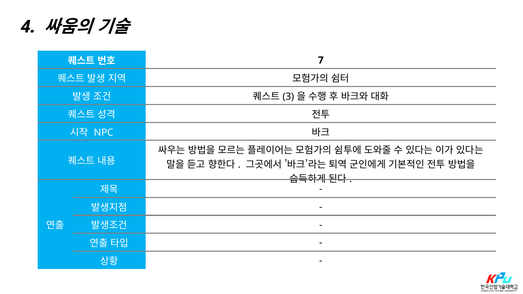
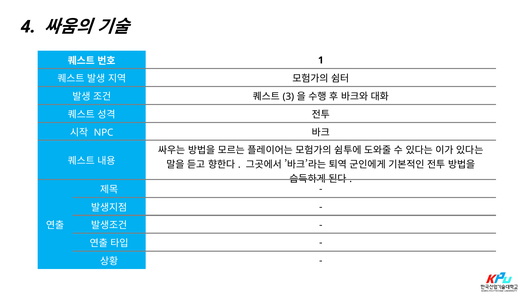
7: 7 -> 1 (321, 60)
